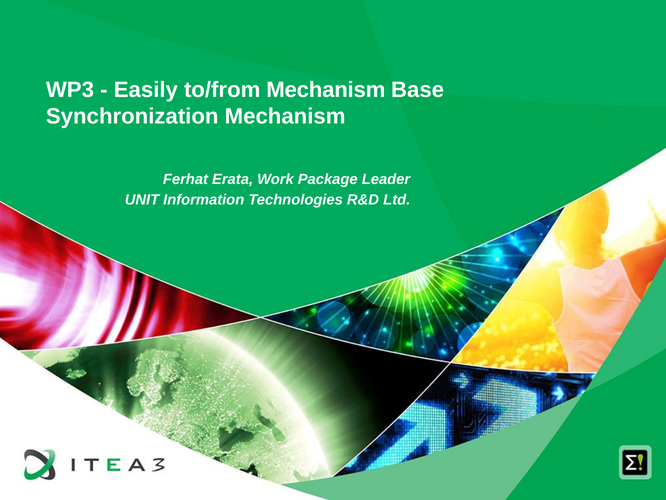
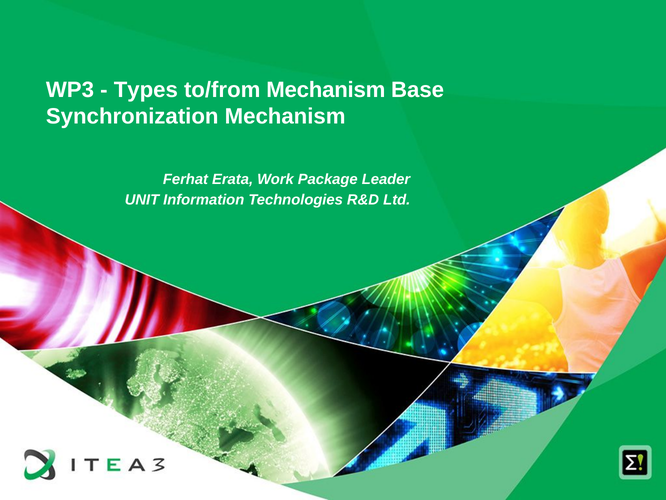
Easily: Easily -> Types (146, 90)
